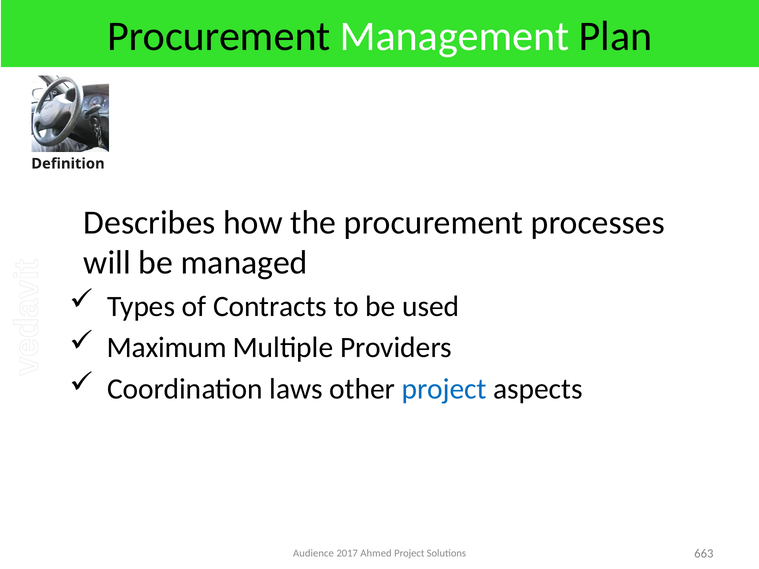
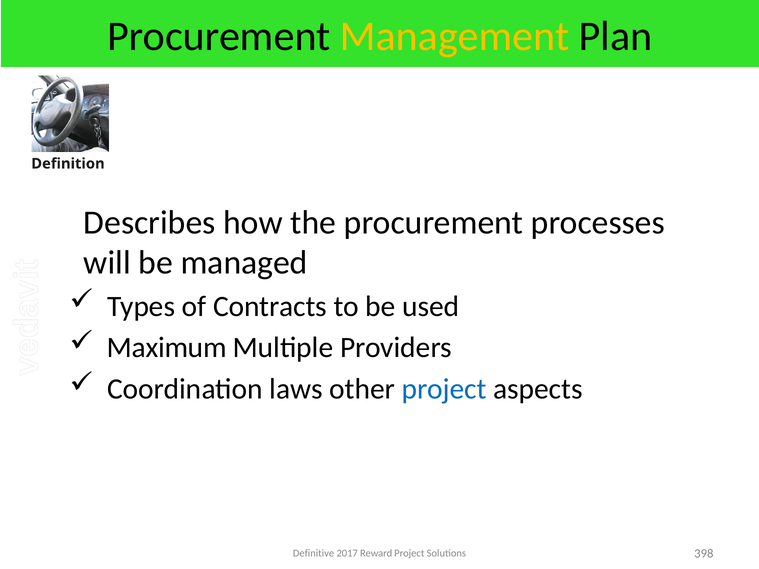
Management colour: white -> yellow (455, 36)
Audience: Audience -> Definitive (314, 554)
Ahmed: Ahmed -> Reward (376, 554)
663: 663 -> 398 (704, 554)
